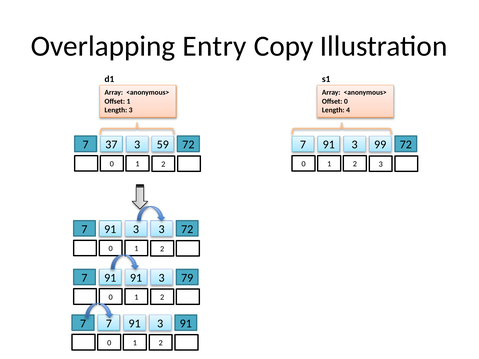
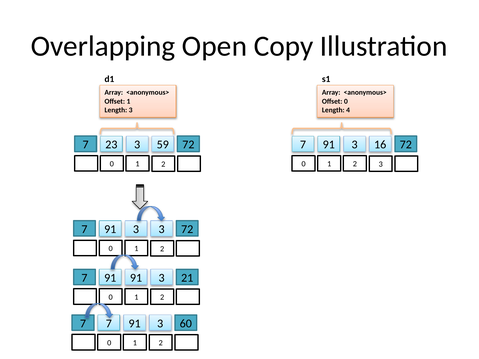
Entry: Entry -> Open (215, 46)
37: 37 -> 23 (111, 145)
99: 99 -> 16 (380, 145)
79: 79 -> 21 (187, 278)
3 91: 91 -> 60 (186, 324)
